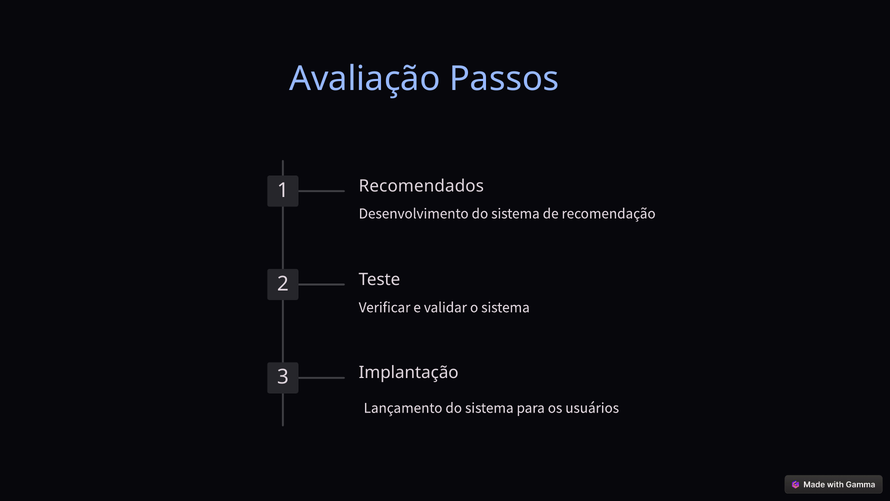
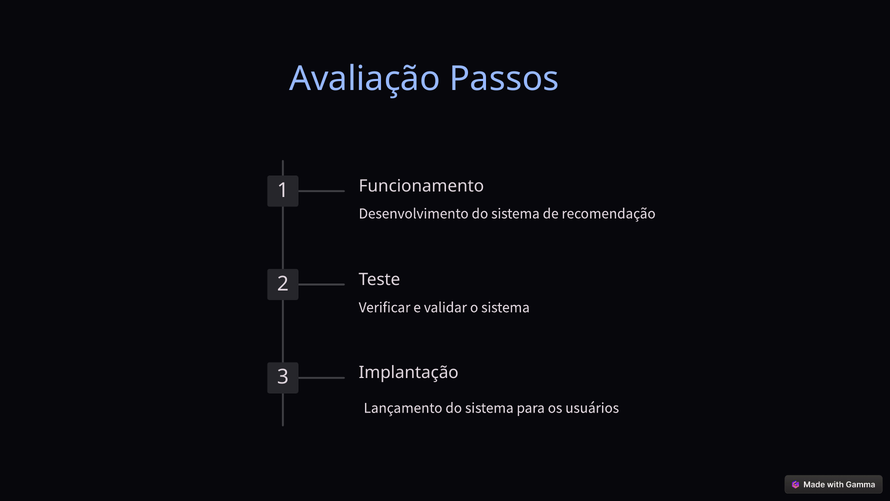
Recomendados: Recomendados -> Funcionamento (421, 186)
